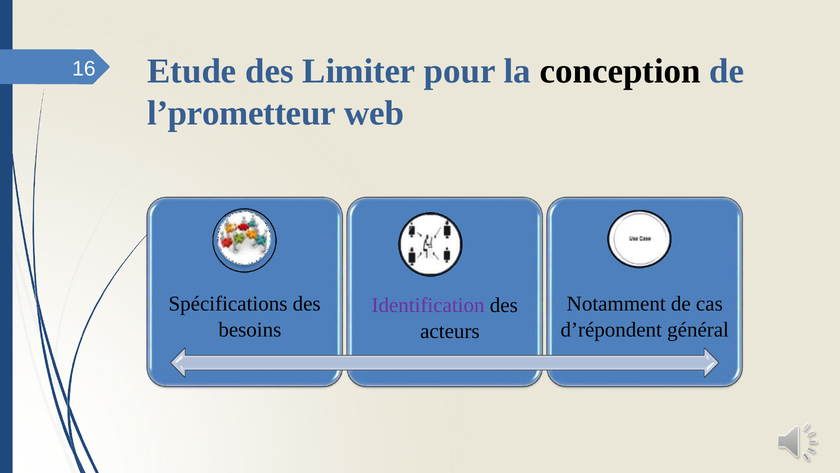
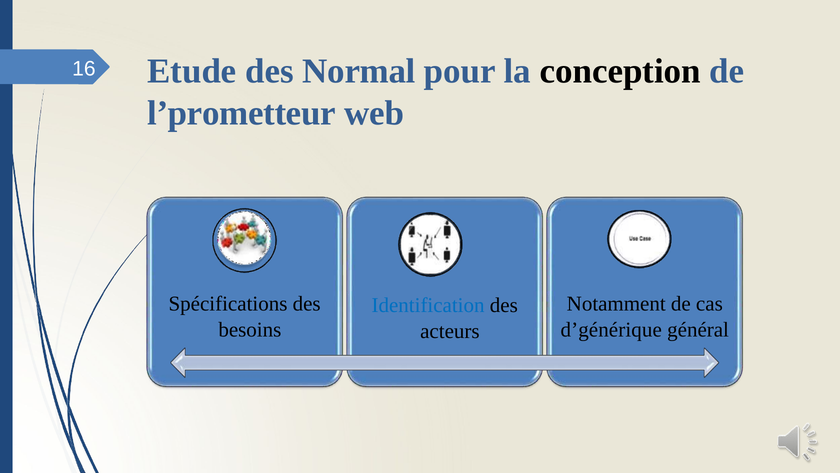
Limiter: Limiter -> Normal (359, 71)
Identification colour: purple -> blue (428, 305)
d’répondent: d’répondent -> d’générique (611, 329)
